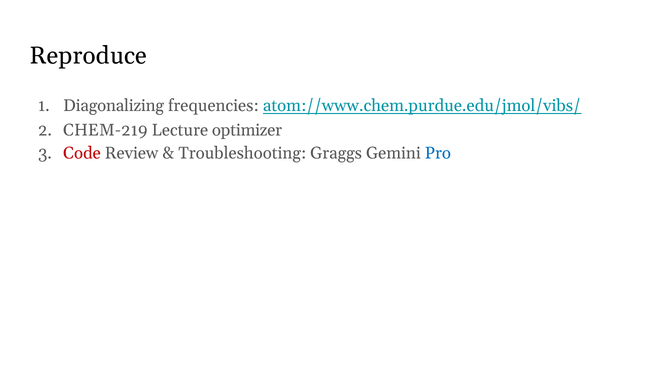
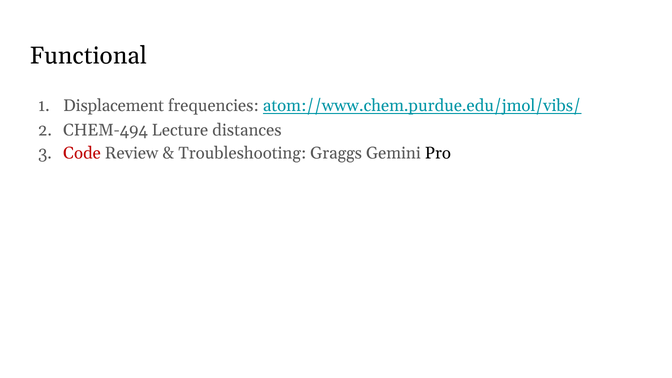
Reproduce: Reproduce -> Functional (88, 56)
Diagonalizing: Diagonalizing -> Displacement (114, 106)
CHEM-219: CHEM-219 -> CHEM-494 (106, 130)
optimizer: optimizer -> distances (247, 130)
Pro colour: blue -> black (438, 153)
